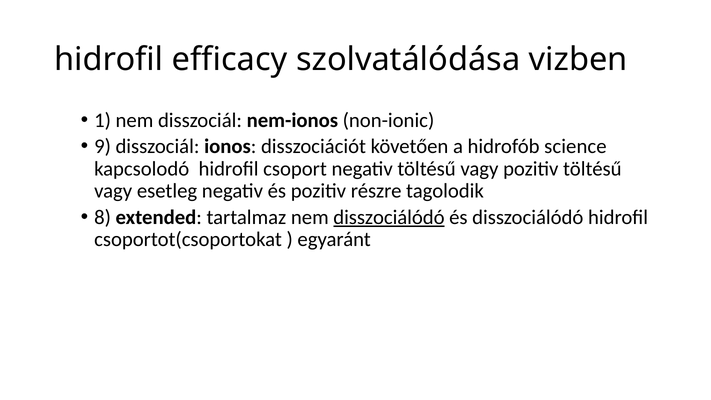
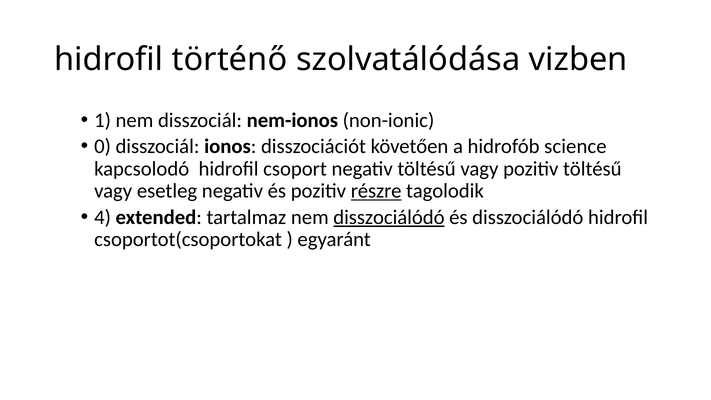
efficacy: efficacy -> történő (230, 60)
9: 9 -> 0 (103, 146)
részre underline: none -> present (376, 191)
8: 8 -> 4 (103, 217)
